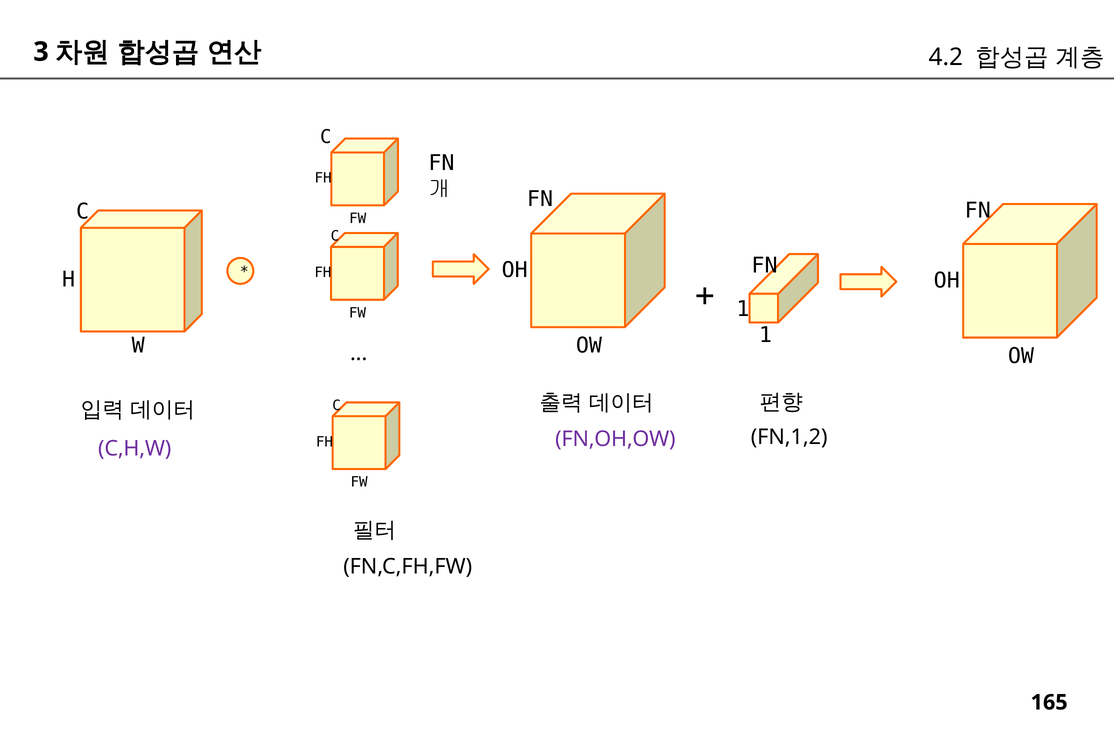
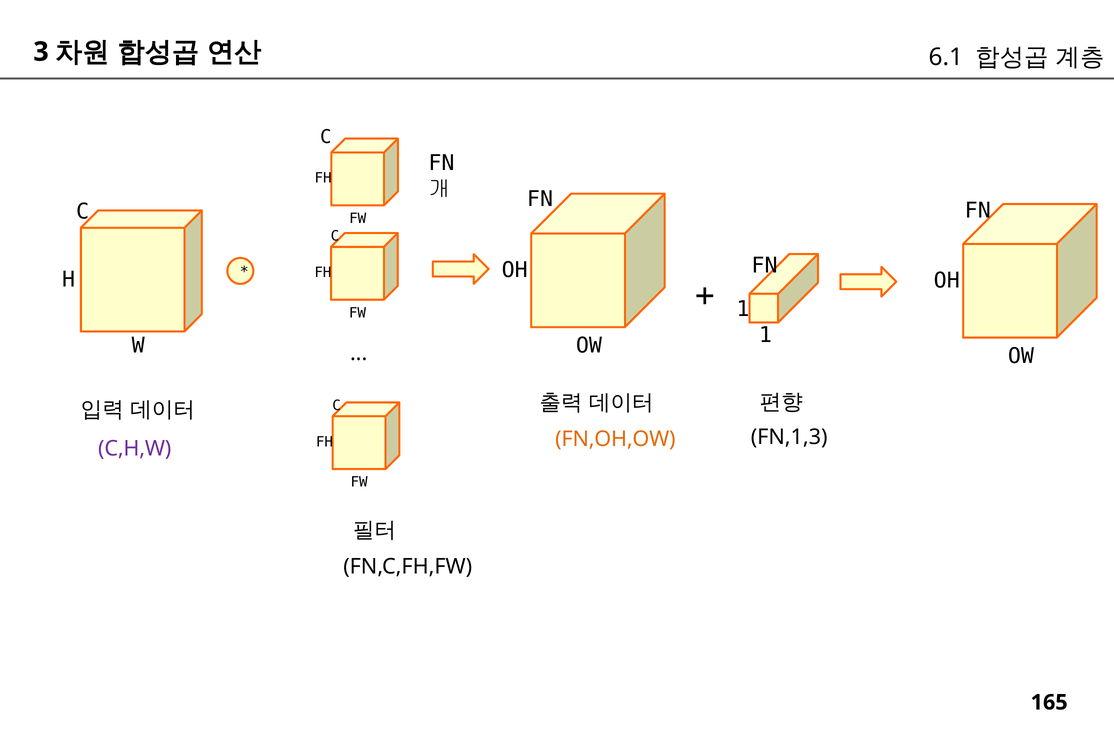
4.2: 4.2 -> 6.1 (946, 57)
FN,1,2: FN,1,2 -> FN,1,3 (789, 437)
FN,OH,OW colour: purple -> orange (615, 439)
